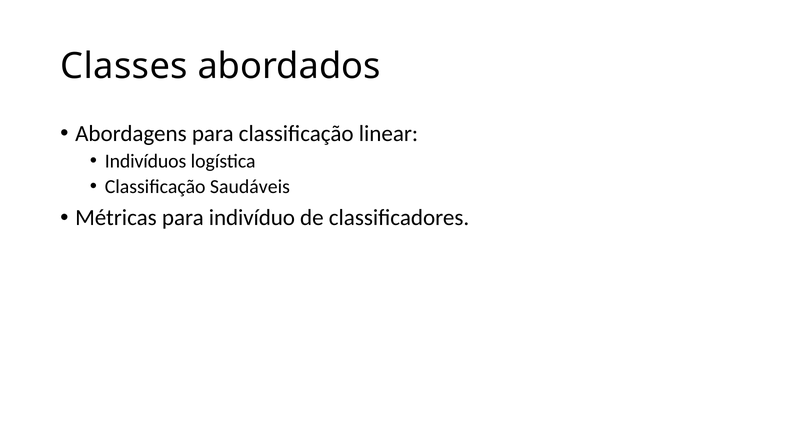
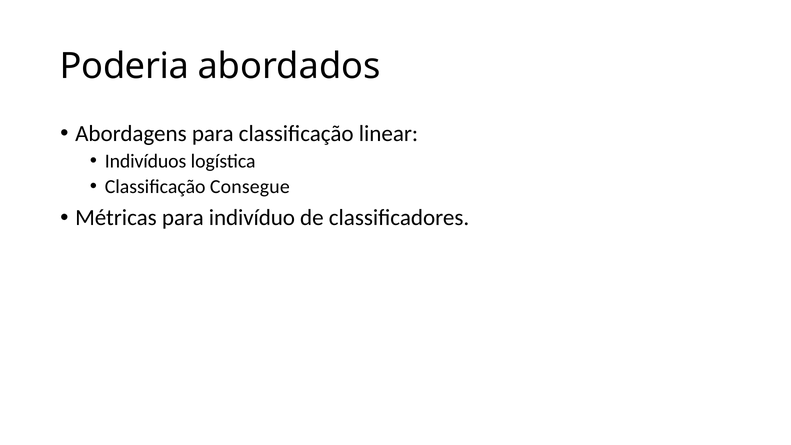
Classes: Classes -> Poderia (124, 66)
Saudáveis: Saudáveis -> Consegue (250, 186)
